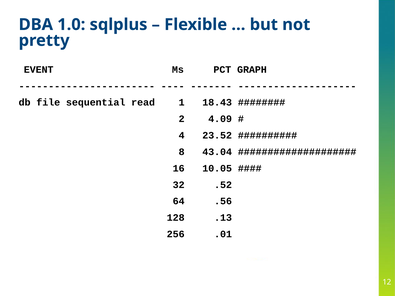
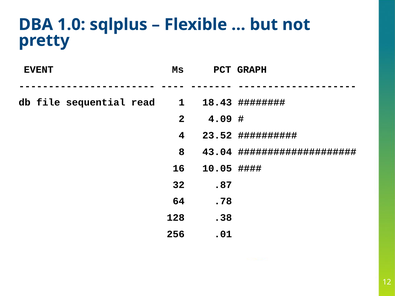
.52: .52 -> .87 (223, 185)
.56: .56 -> .78 (223, 201)
.13: .13 -> .38 (223, 218)
